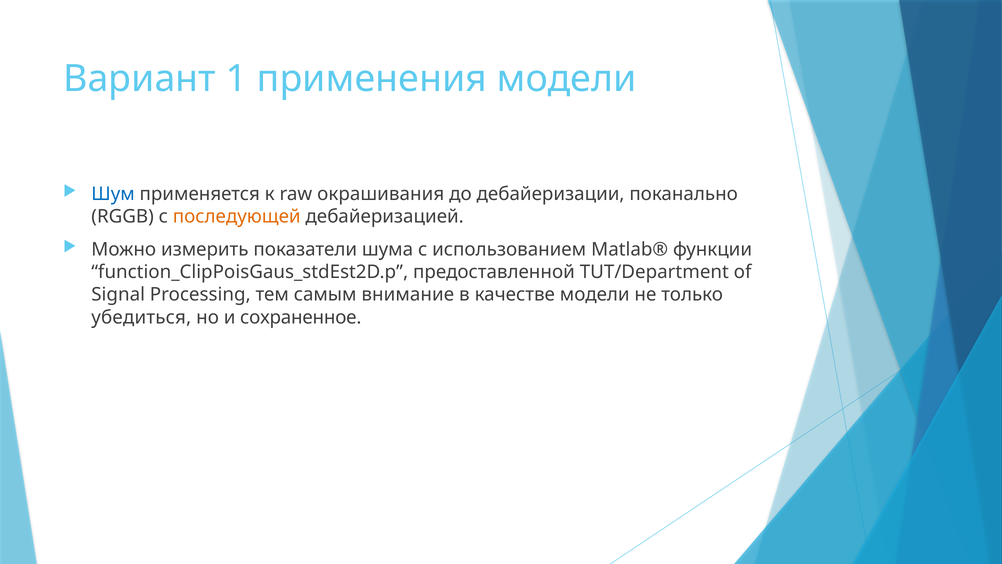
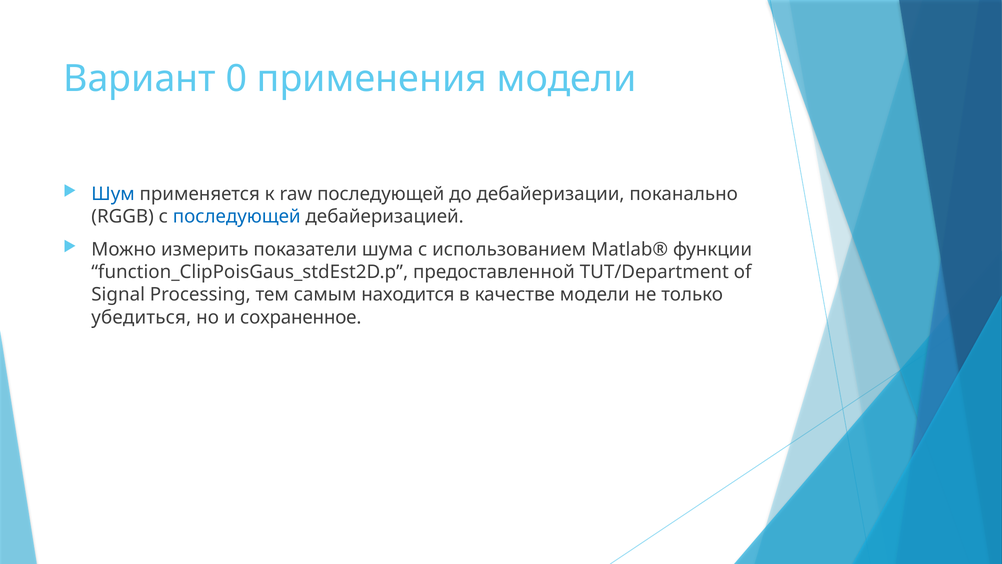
1: 1 -> 0 (236, 79)
raw окрашивания: окрашивания -> последующей (381, 194)
последующей colour: orange -> blue (237, 216)
внимание: внимание -> находится (408, 295)
